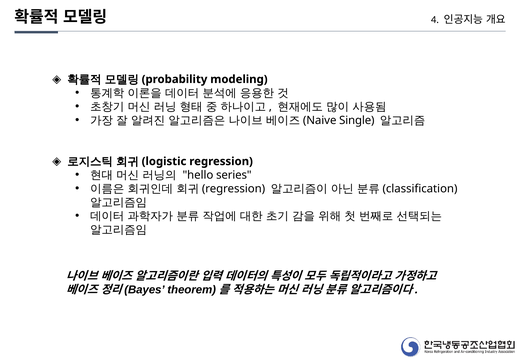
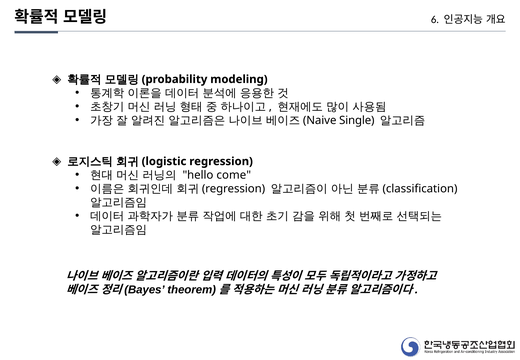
4: 4 -> 6 (435, 20)
series: series -> come (234, 175)
